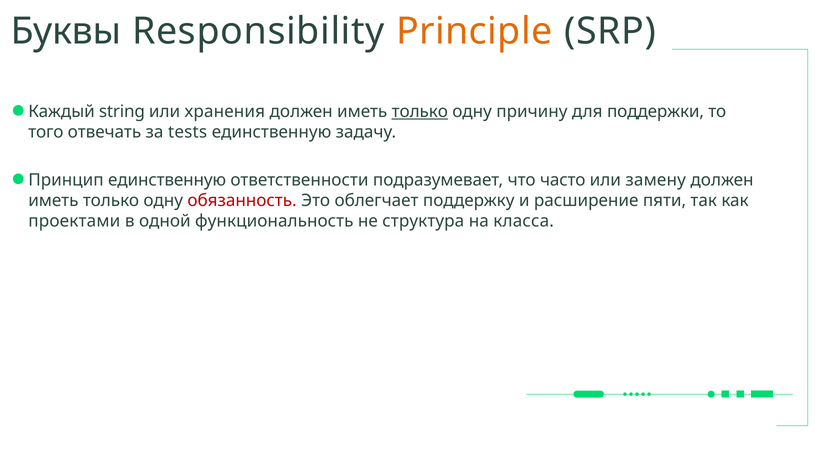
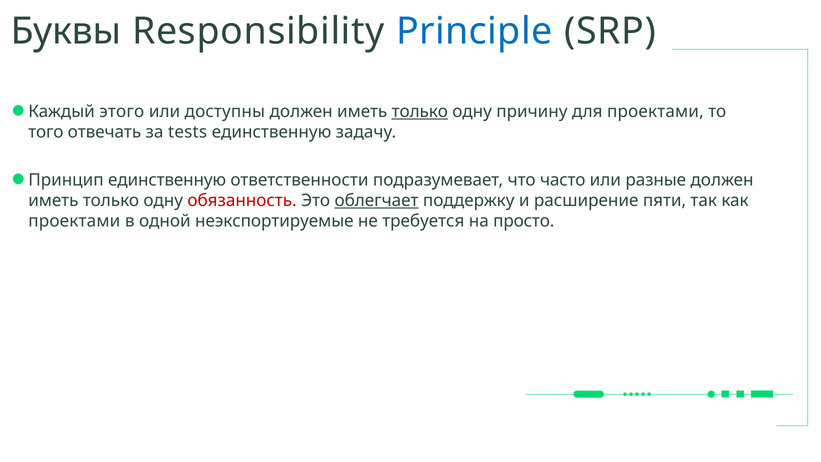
Principle colour: orange -> blue (474, 31)
string: string -> этого (122, 112)
хранения: хранения -> доступны (225, 112)
для поддержки: поддержки -> проектами (655, 112)
замену: замену -> разные (656, 180)
облегчает underline: none -> present (377, 200)
функциональность: функциональность -> неэкспортируемые (274, 221)
структура: структура -> требуется (423, 221)
класса: класса -> просто (524, 221)
